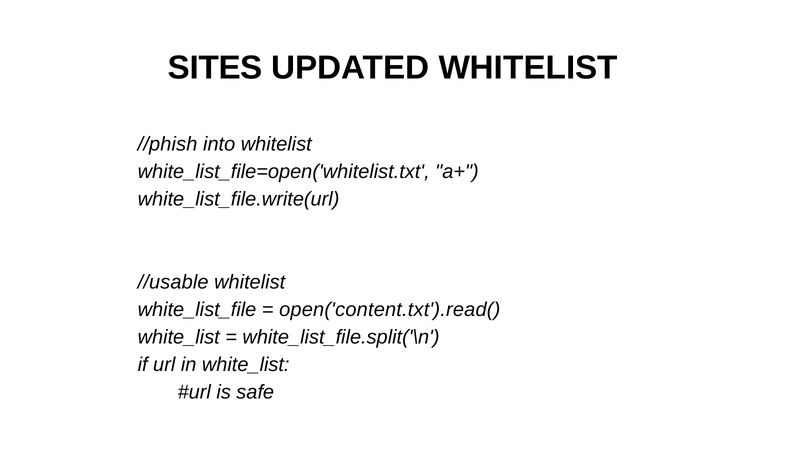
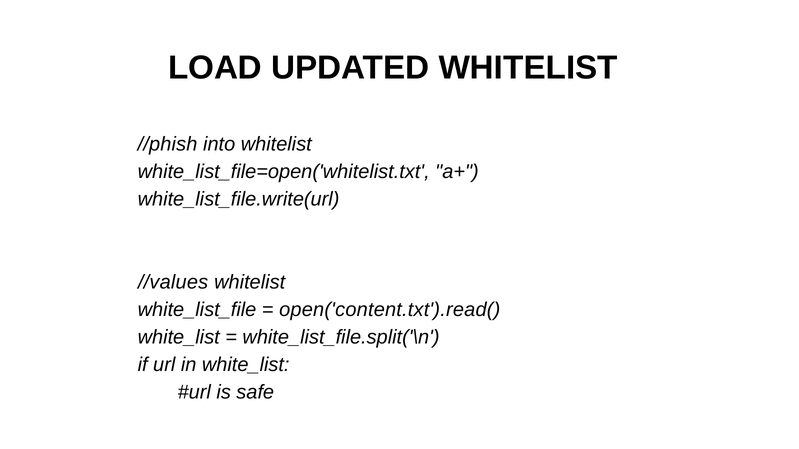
SITES: SITES -> LOAD (215, 68)
//usable: //usable -> //values (173, 282)
